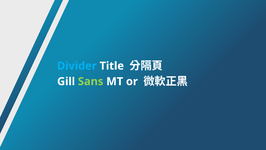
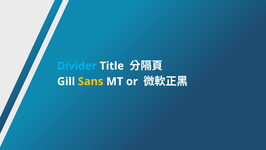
Sans colour: light green -> yellow (91, 81)
